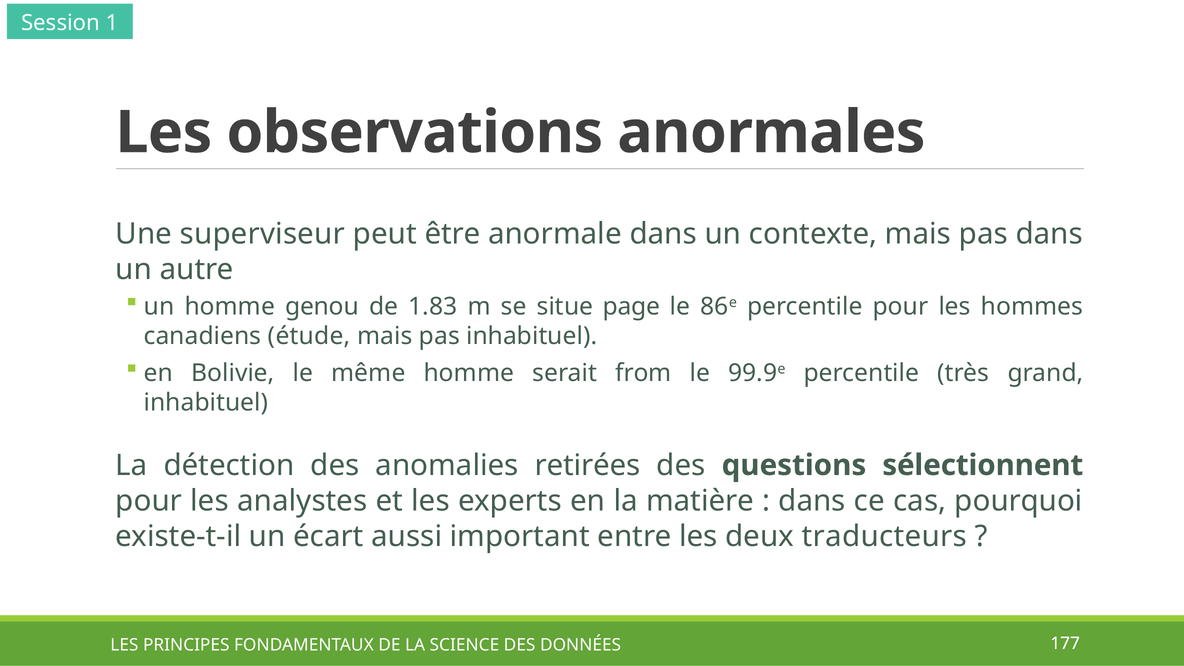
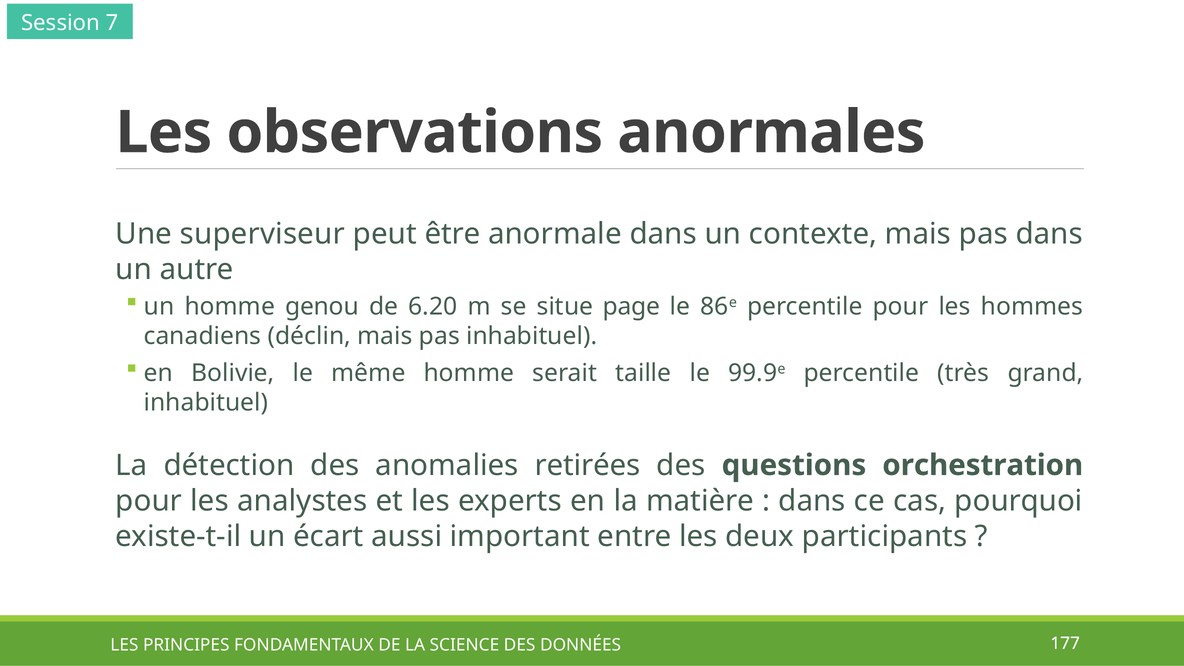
1: 1 -> 7 (112, 23)
1.83: 1.83 -> 6.20 (433, 306)
étude: étude -> déclin (309, 336)
from: from -> taille (643, 373)
sélectionnent: sélectionnent -> orchestration (983, 465)
traducteurs: traducteurs -> participants (885, 536)
